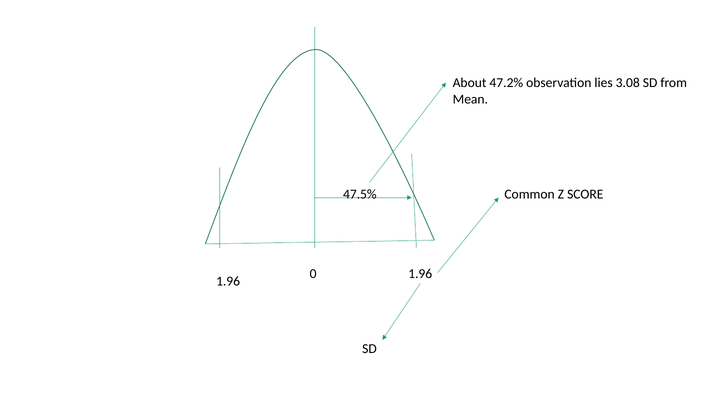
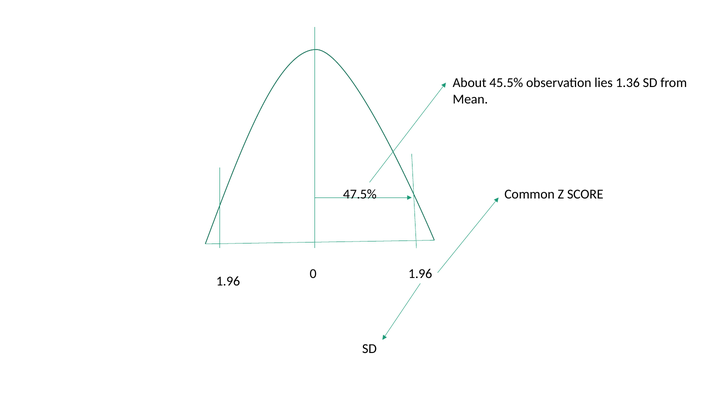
47.2%: 47.2% -> 45.5% (506, 83)
3.08: 3.08 -> 1.36 (628, 83)
